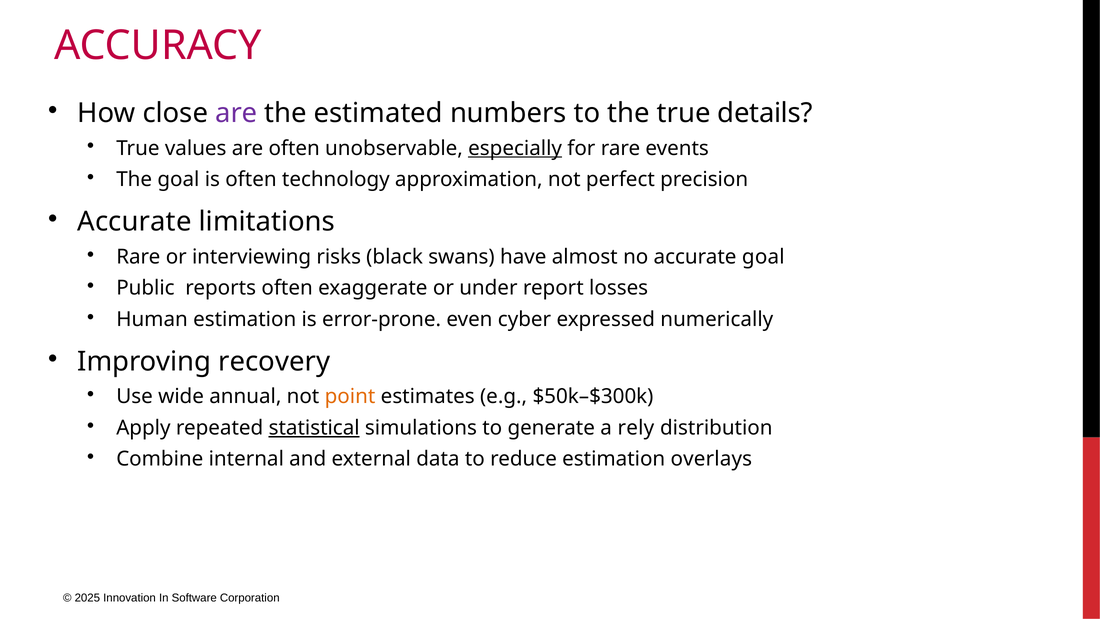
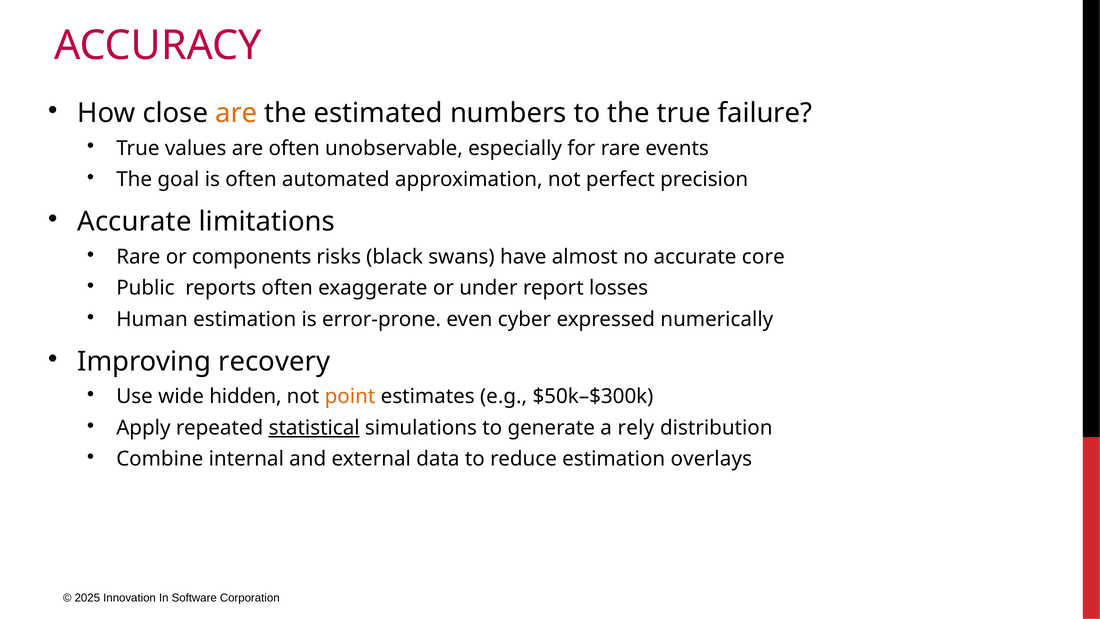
are colour: purple -> orange (236, 113)
details: details -> failure (765, 113)
especially underline: present -> none (515, 148)
technology: technology -> automated (336, 179)
interviewing: interviewing -> components (252, 257)
accurate goal: goal -> core (763, 257)
annual: annual -> hidden (245, 396)
